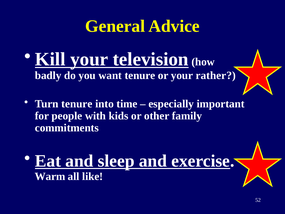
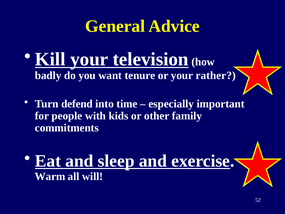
Turn tenure: tenure -> defend (77, 104)
like: like -> will (93, 176)
